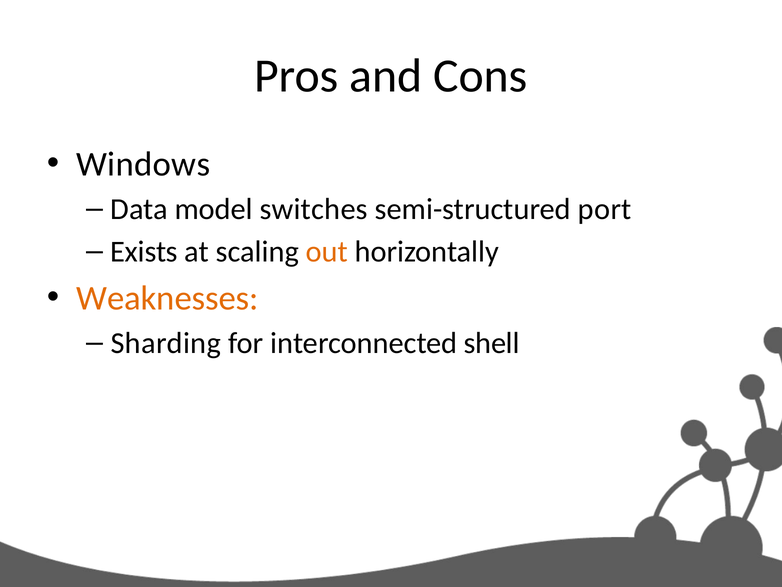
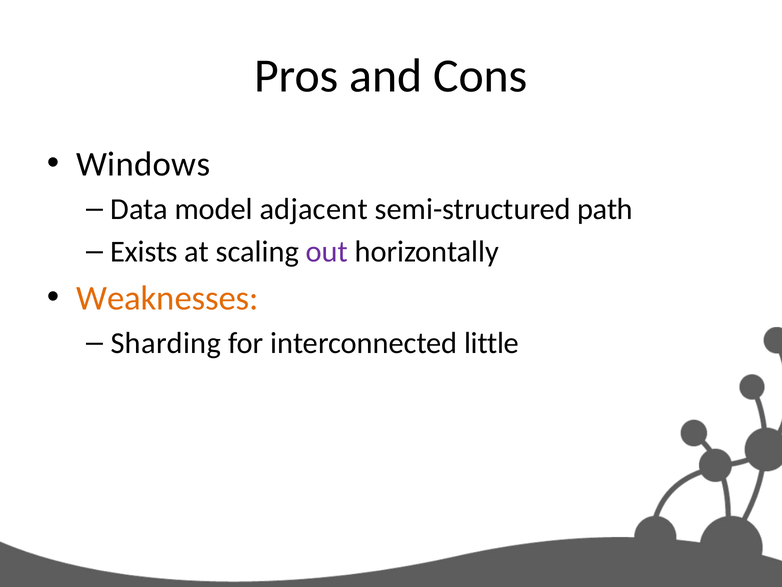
switches: switches -> adjacent (314, 209)
port: port -> path (605, 209)
out colour: orange -> purple (327, 252)
shell: shell -> little (492, 343)
